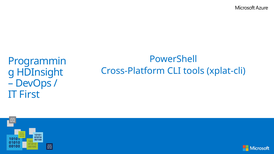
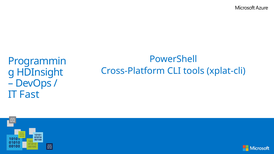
First: First -> Fast (29, 95)
